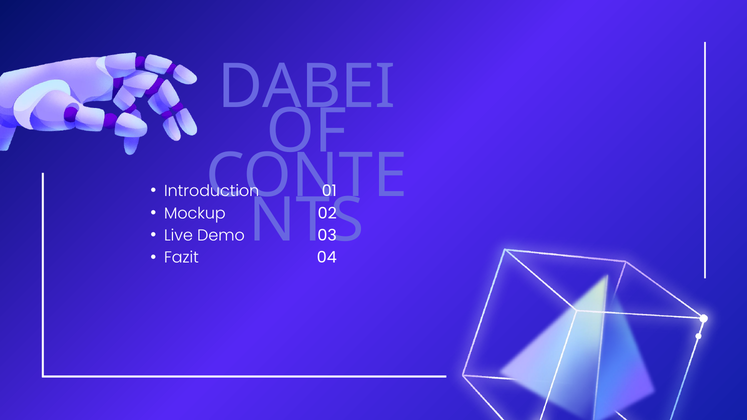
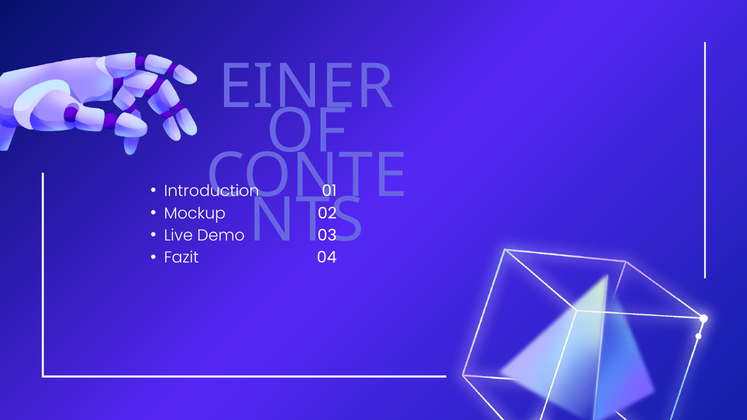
DABEI: DABEI -> EINER (306, 87)
